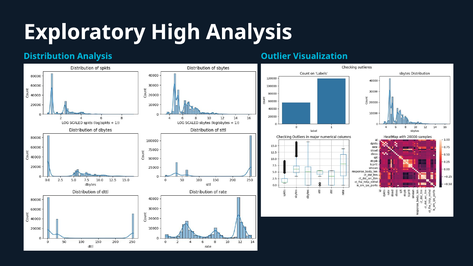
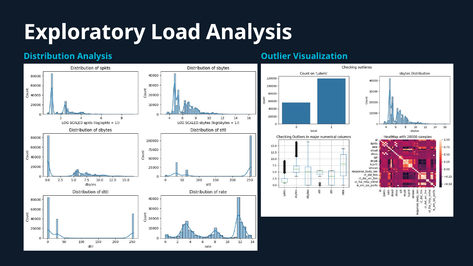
High: High -> Load (176, 32)
